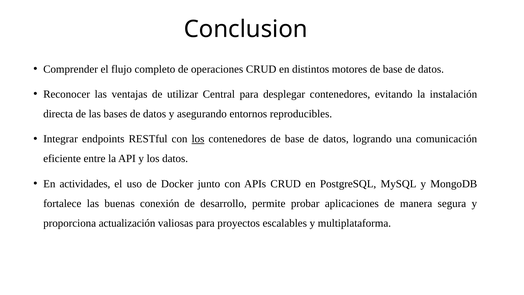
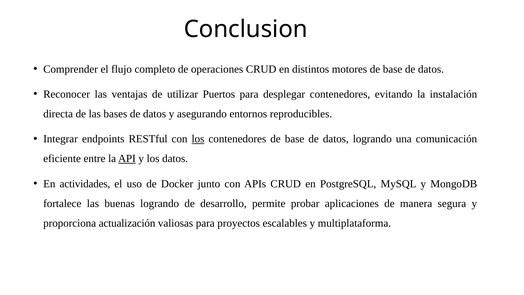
Central: Central -> Puertos (219, 94)
API underline: none -> present (127, 159)
buenas conexión: conexión -> logrando (160, 203)
